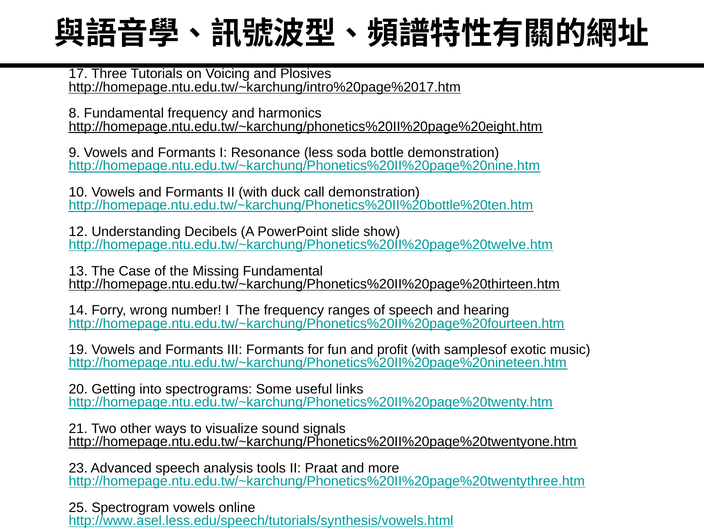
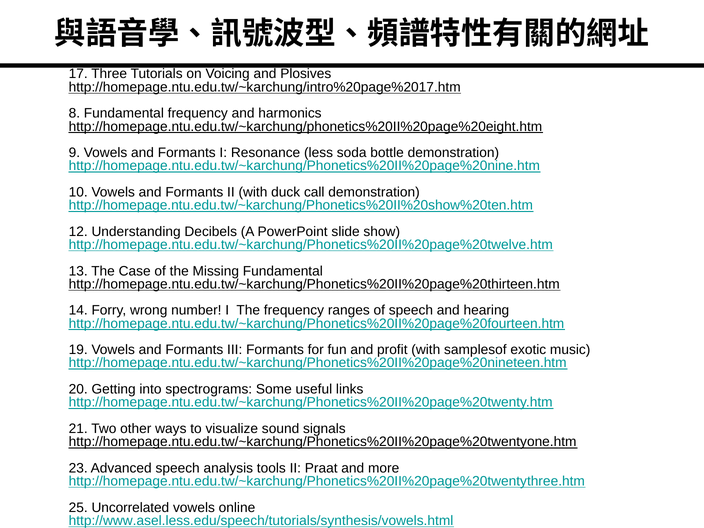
http://homepage.ntu.edu.tw/~karchung/Phonetics%20II%20bottle%20ten.htm: http://homepage.ntu.edu.tw/~karchung/Phonetics%20II%20bottle%20ten.htm -> http://homepage.ntu.edu.tw/~karchung/Phonetics%20II%20show%20ten.htm (301, 205)
Spectrogram: Spectrogram -> Uncorrelated (130, 507)
